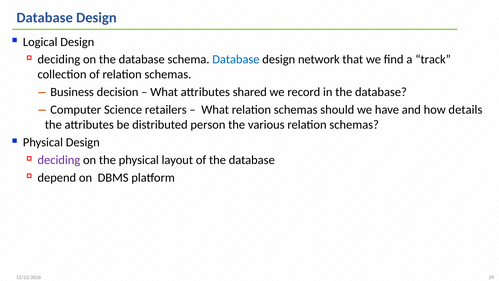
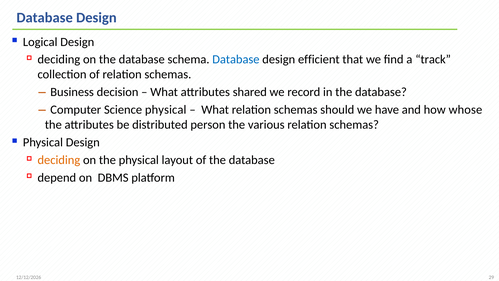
network: network -> efficient (319, 59)
Science retailers: retailers -> physical (166, 110)
details: details -> whose (465, 110)
deciding colour: purple -> orange (59, 160)
